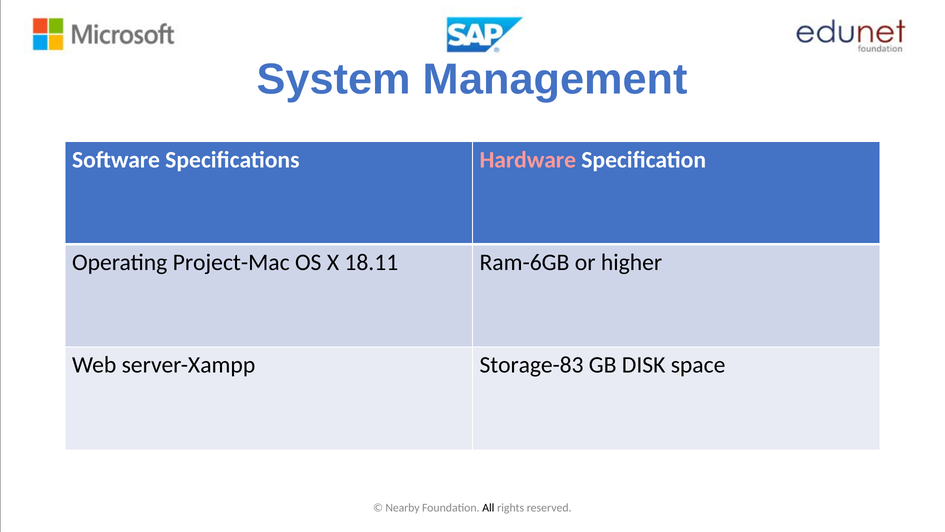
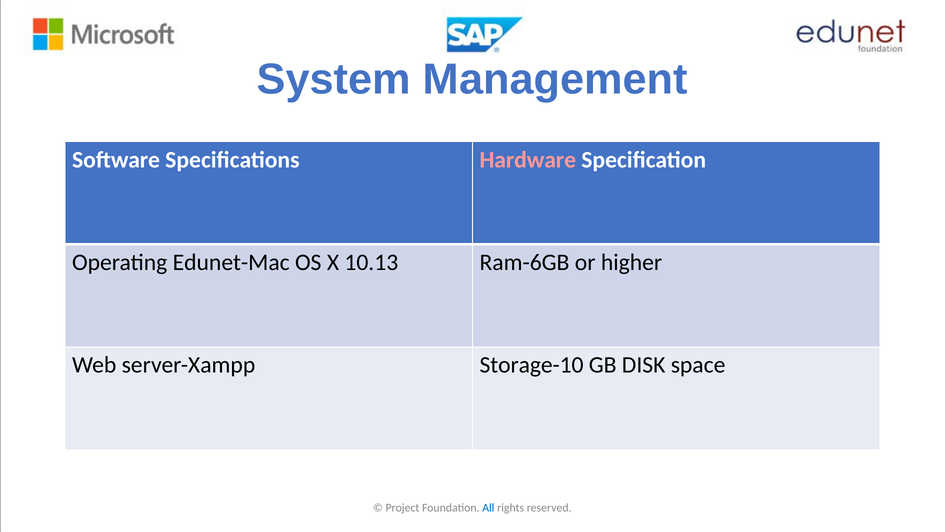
Project-Mac: Project-Mac -> Edunet-Mac (231, 262)
18.11: 18.11 -> 10.13 (371, 262)
Storage-83: Storage-83 -> Storage-10 (532, 365)
Nearby: Nearby -> Project (402, 508)
All colour: black -> blue (488, 508)
